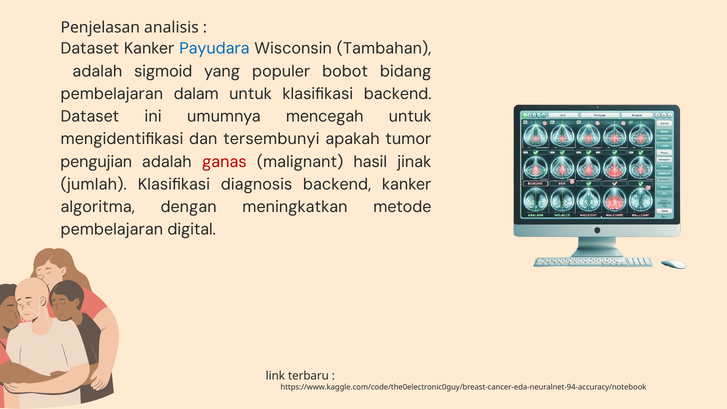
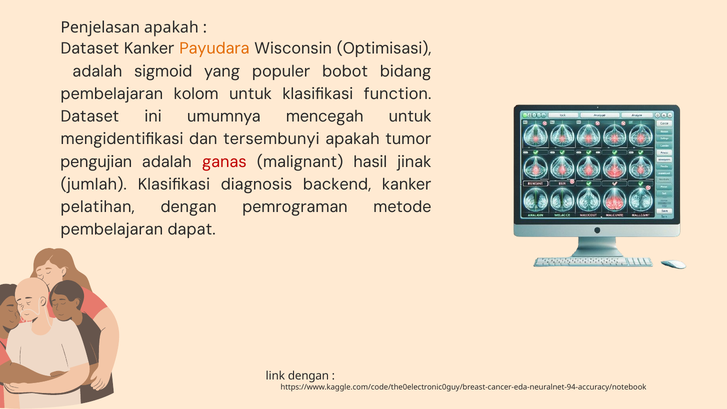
Penjelasan analisis: analisis -> apakah (171, 28)
Payudara colour: blue -> orange (214, 49)
Tambahan: Tambahan -> Optimisasi (384, 49)
dalam: dalam -> kolom (196, 94)
klasifikasi backend: backend -> function (398, 94)
algoritma: algoritma -> pelatihan (98, 207)
meningkatkan: meningkatkan -> pemrograman (295, 207)
digital: digital -> dapat (192, 230)
link terbaru: terbaru -> dengan (308, 376)
